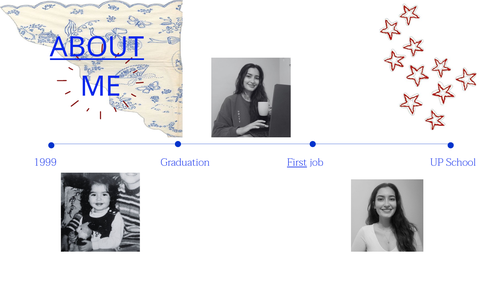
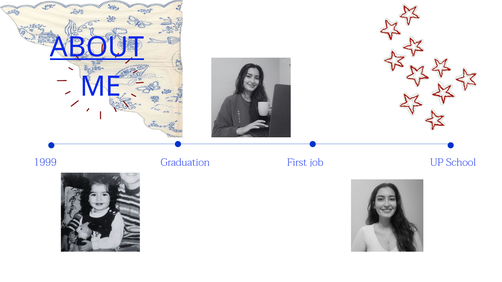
First underline: present -> none (297, 163)
